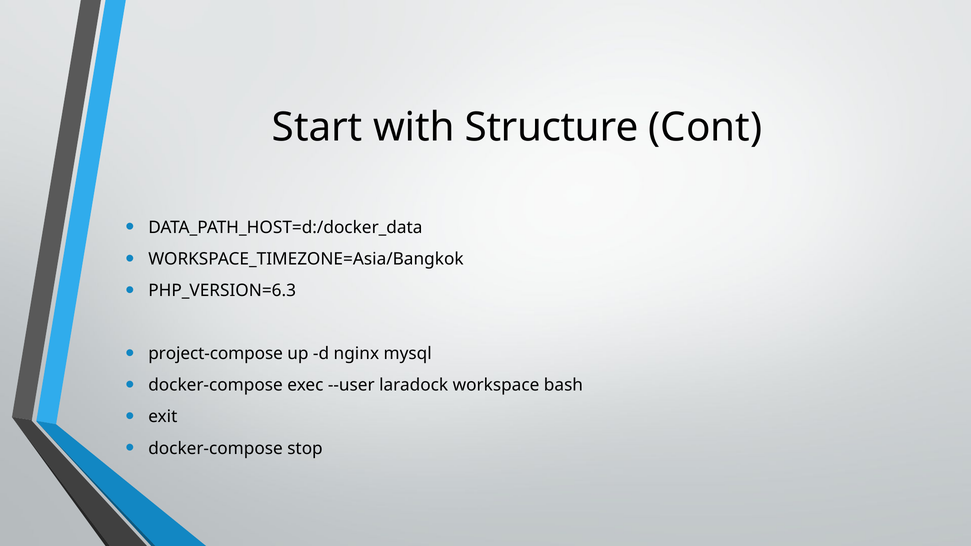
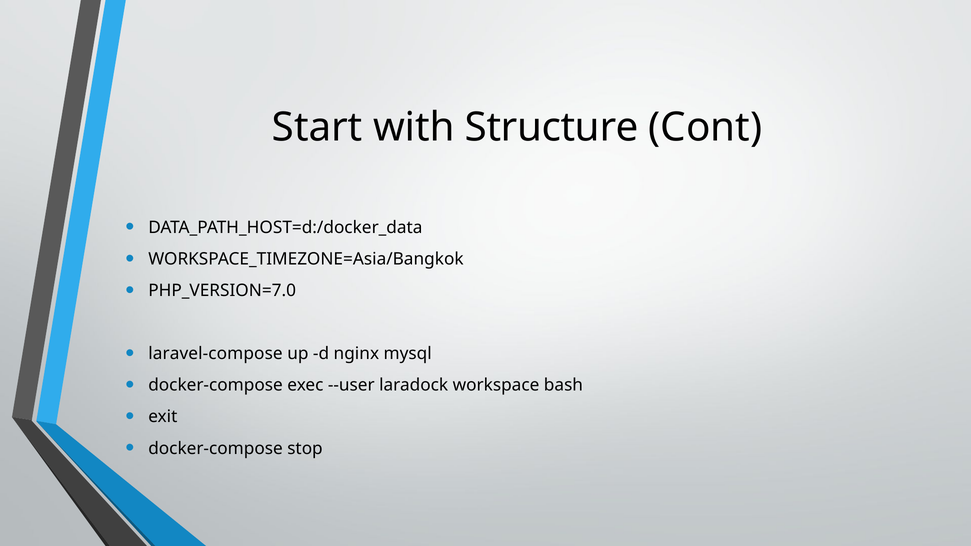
PHP_VERSION=6.3: PHP_VERSION=6.3 -> PHP_VERSION=7.0 (222, 291)
project-compose: project-compose -> laravel-compose (215, 354)
